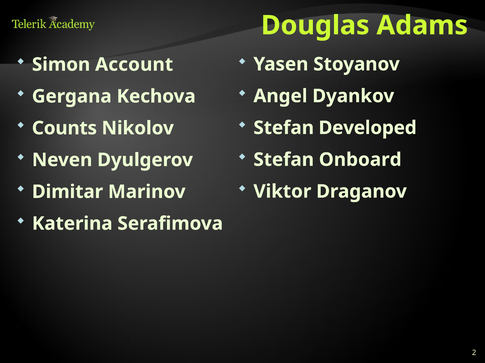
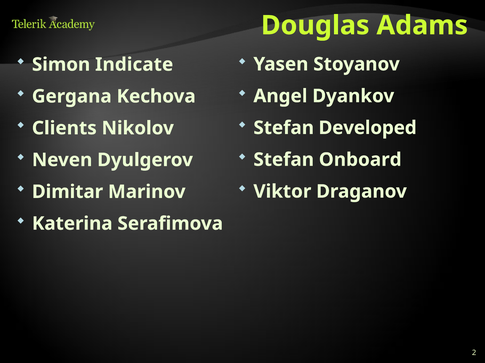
Account: Account -> Indicate (134, 65)
Counts: Counts -> Clients (64, 128)
